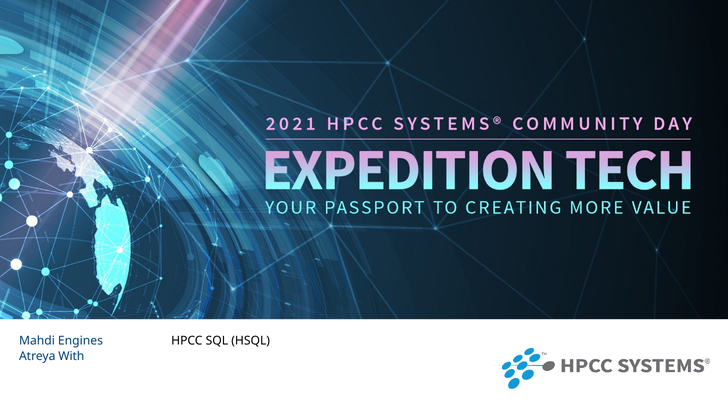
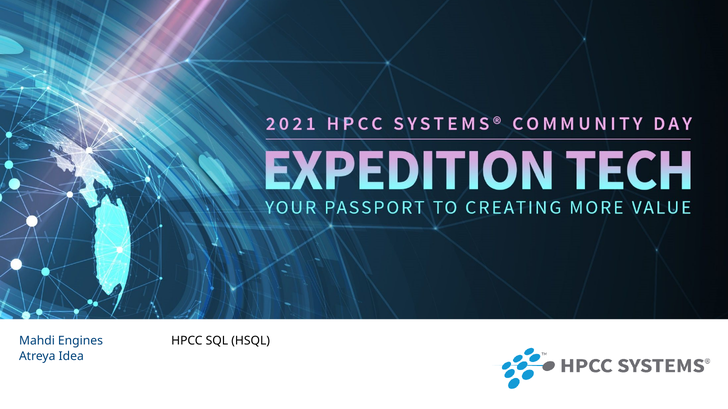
With: With -> Idea (71, 357)
